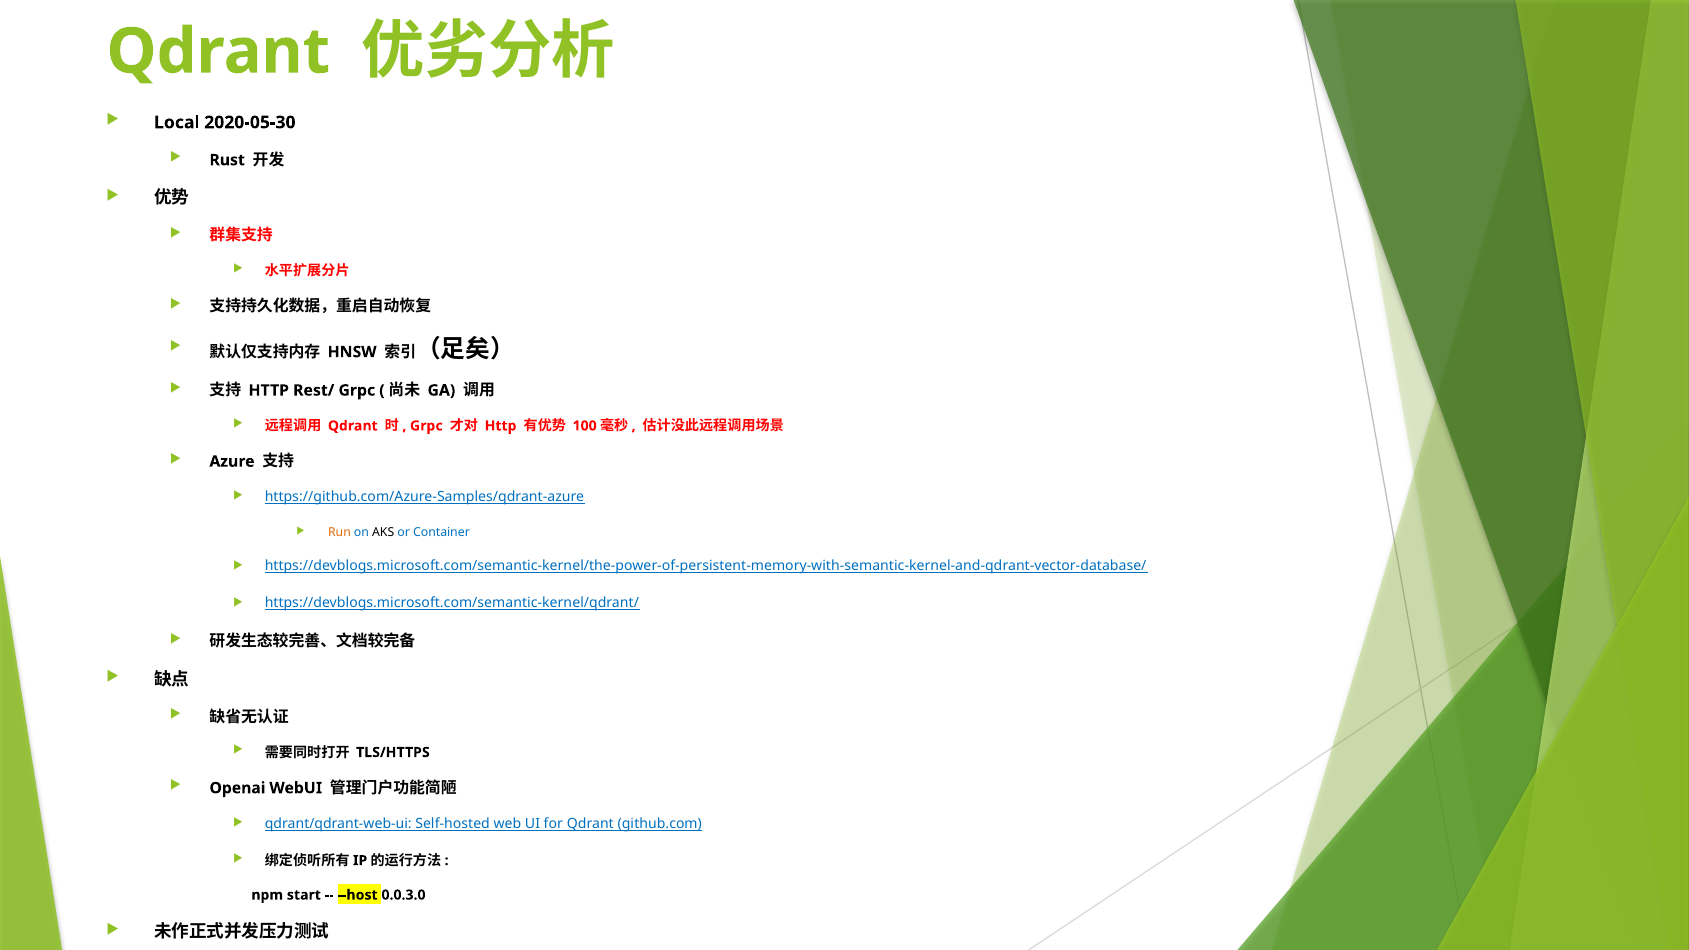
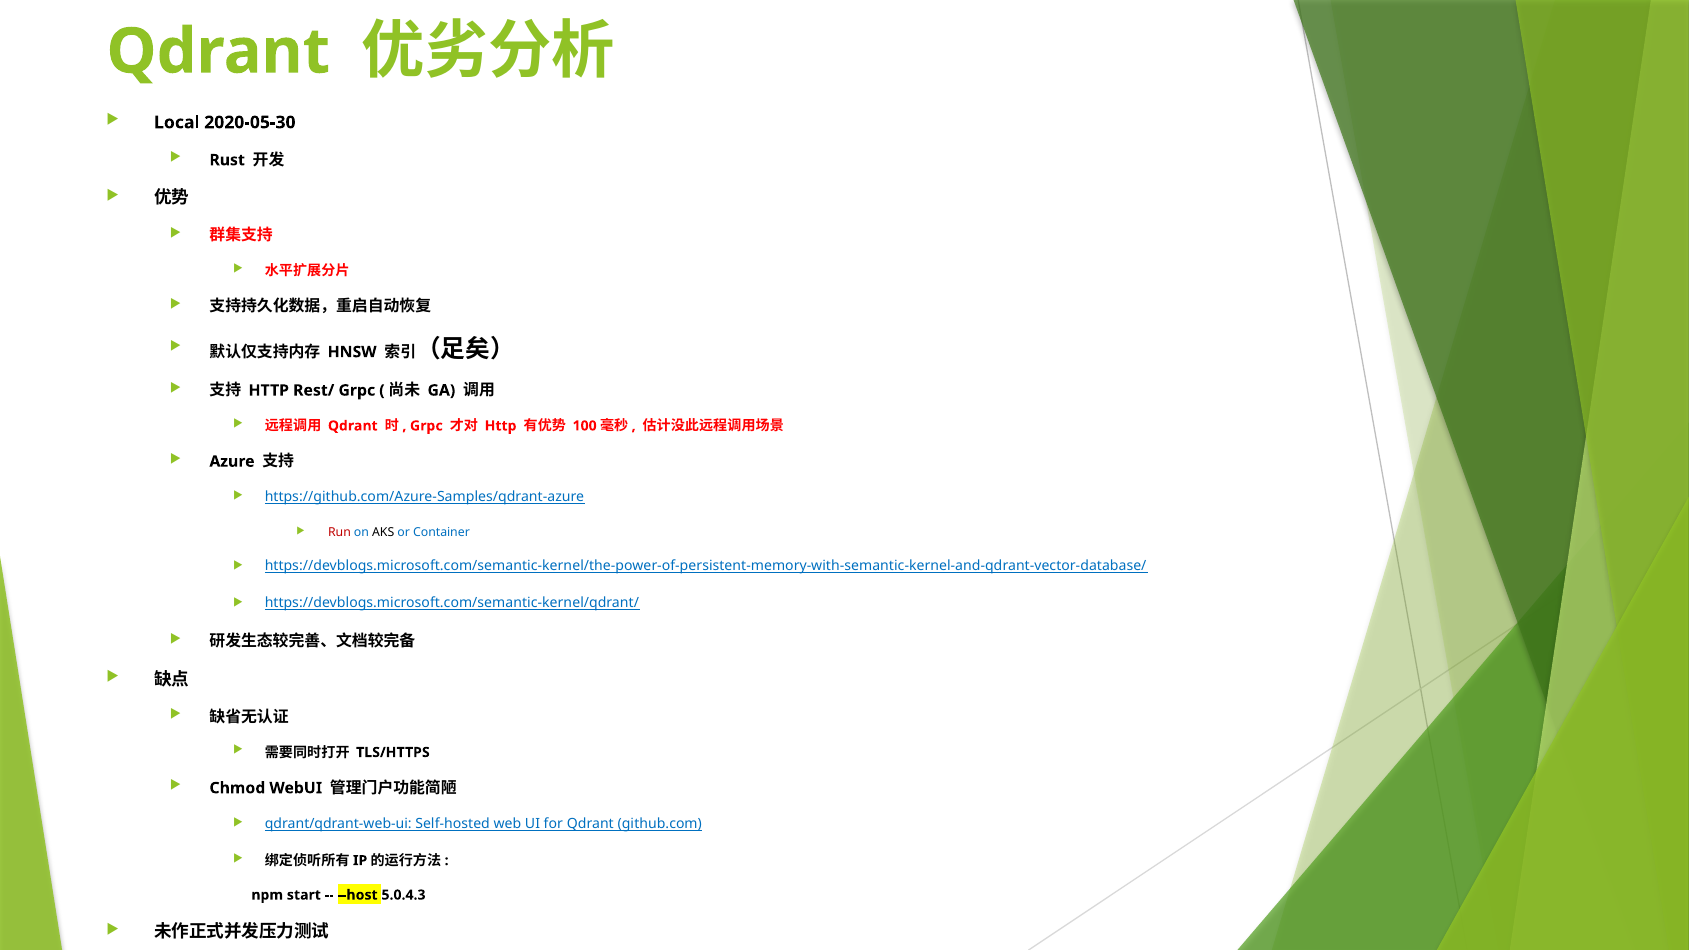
Run colour: orange -> red (340, 533)
Openai: Openai -> Chmod (237, 788)
0.0.3.0: 0.0.3.0 -> 5.0.4.3 (403, 895)
